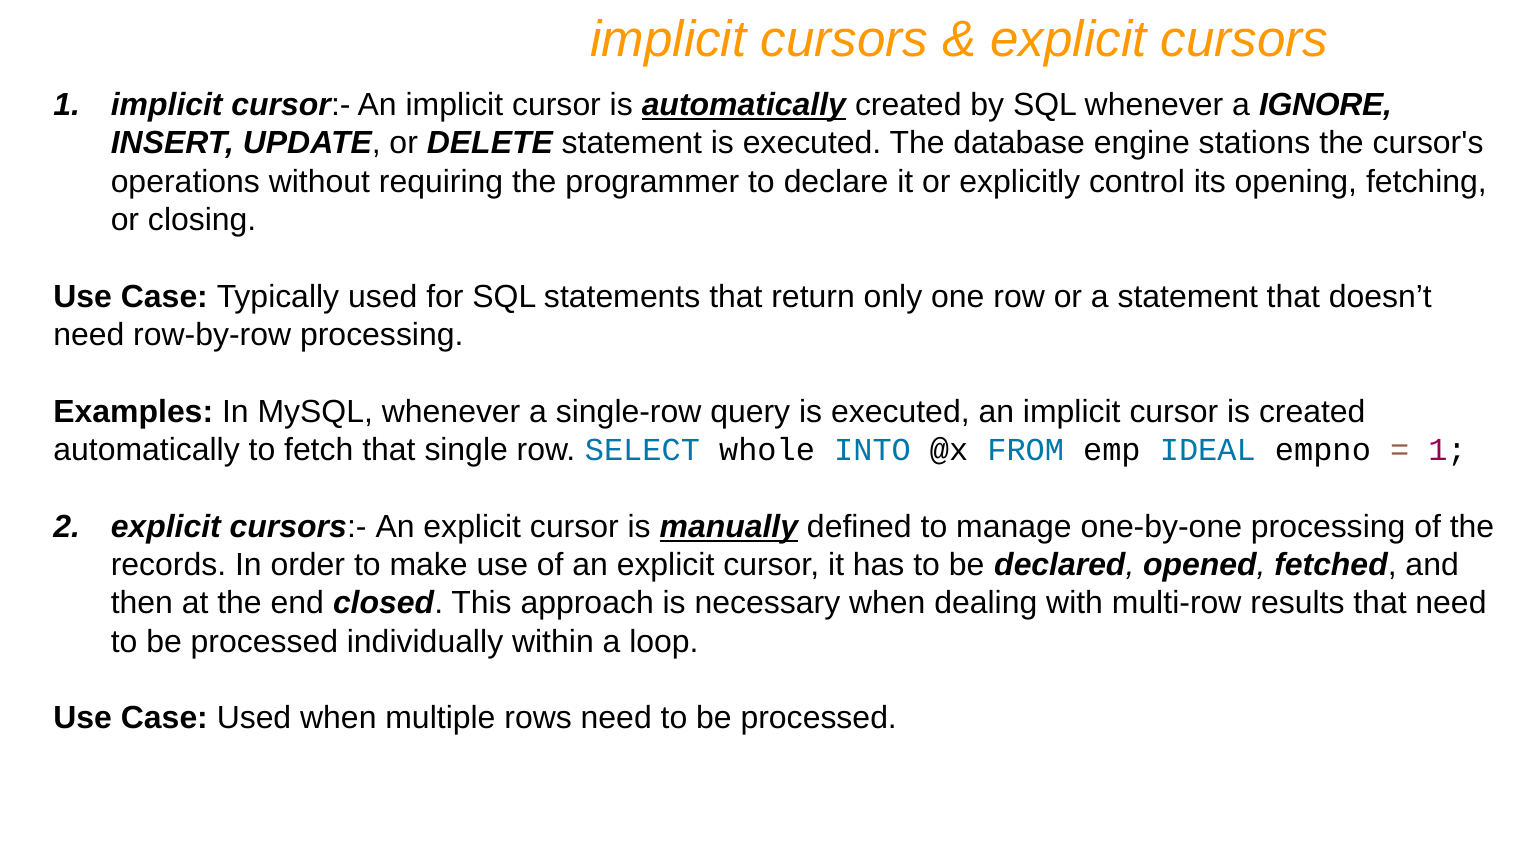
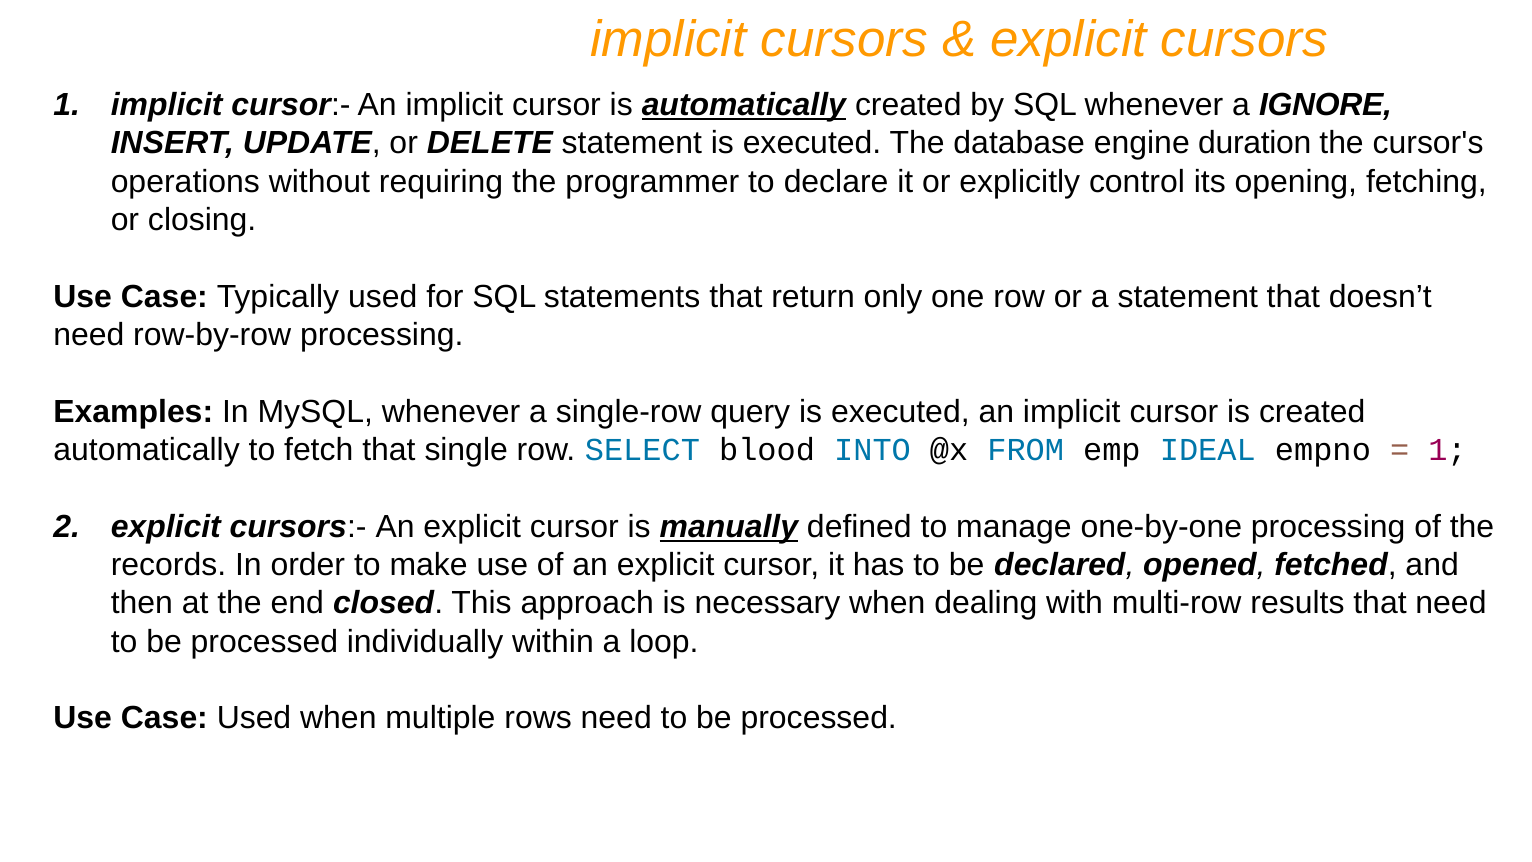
stations: stations -> duration (1255, 143)
whole: whole -> blood (767, 450)
